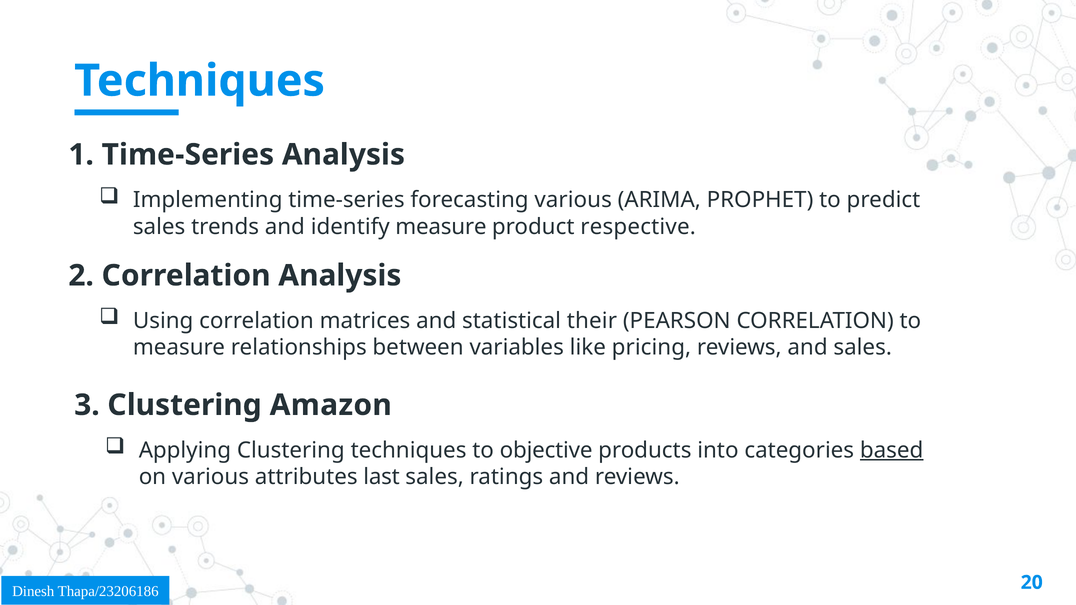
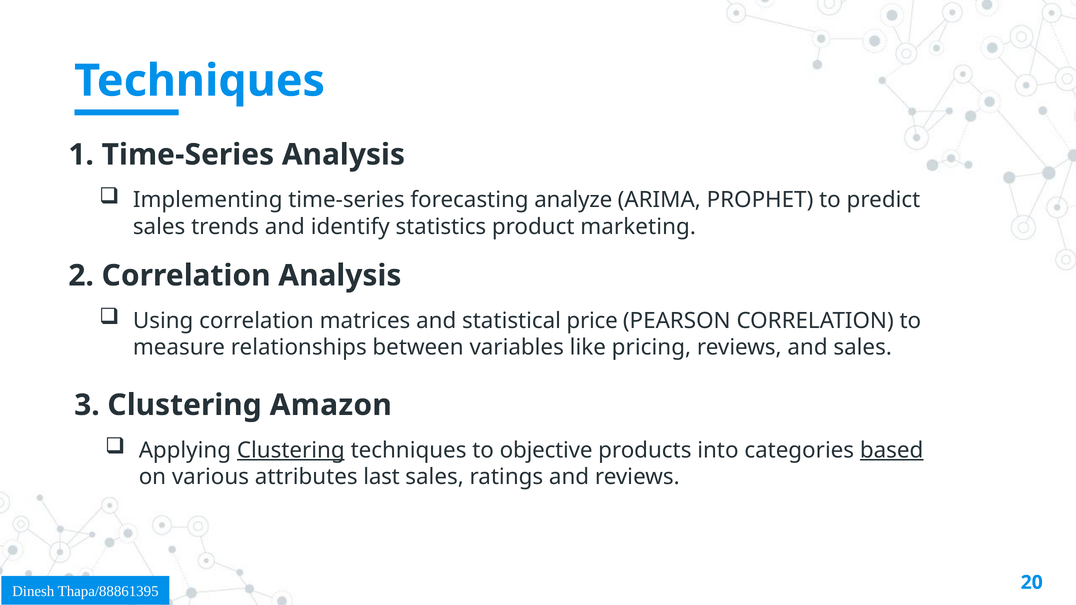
forecasting various: various -> analyze (573, 200)
identify measure: measure -> statistics (441, 227)
respective: respective -> marketing (638, 227)
their: their -> price (592, 321)
Clustering underline: none -> present (291, 450)
Thapa/23206186: Thapa/23206186 -> Thapa/88861395 (108, 592)
